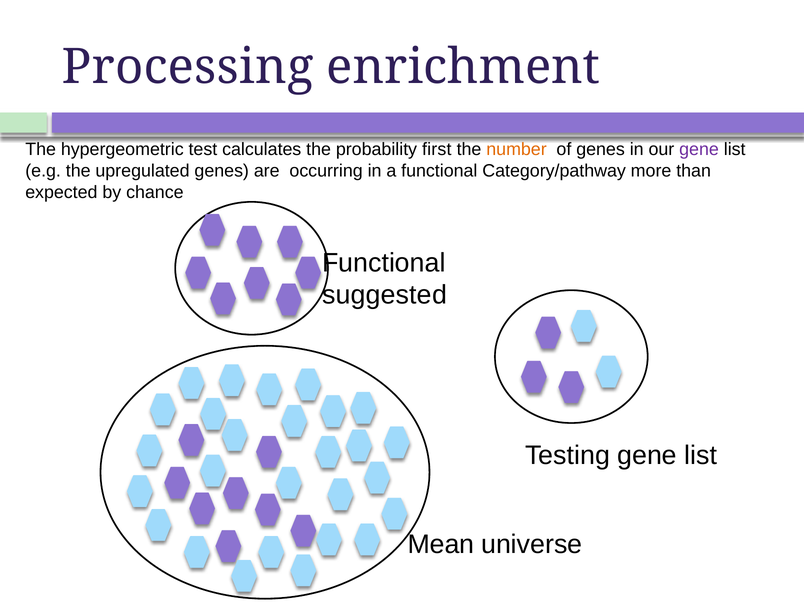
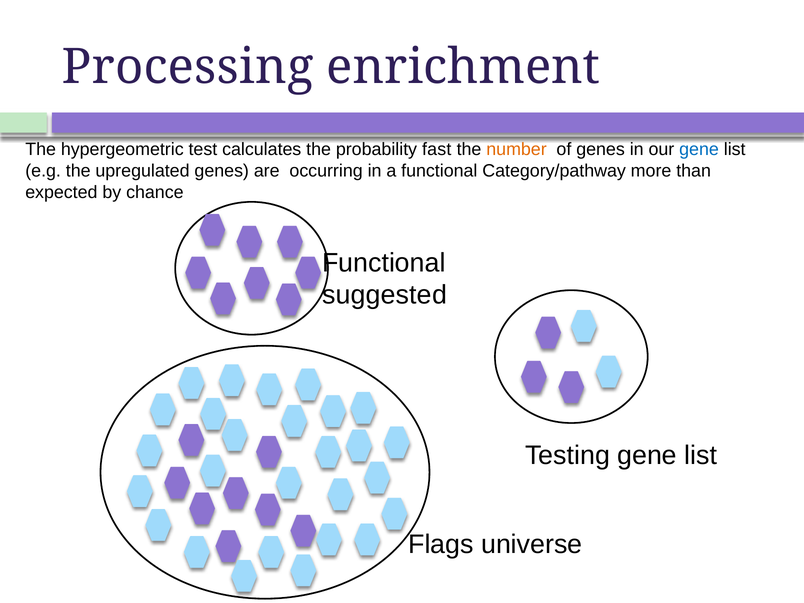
first: first -> fast (437, 149)
gene colour: purple -> blue (699, 149)
Mean: Mean -> Flags (441, 544)
